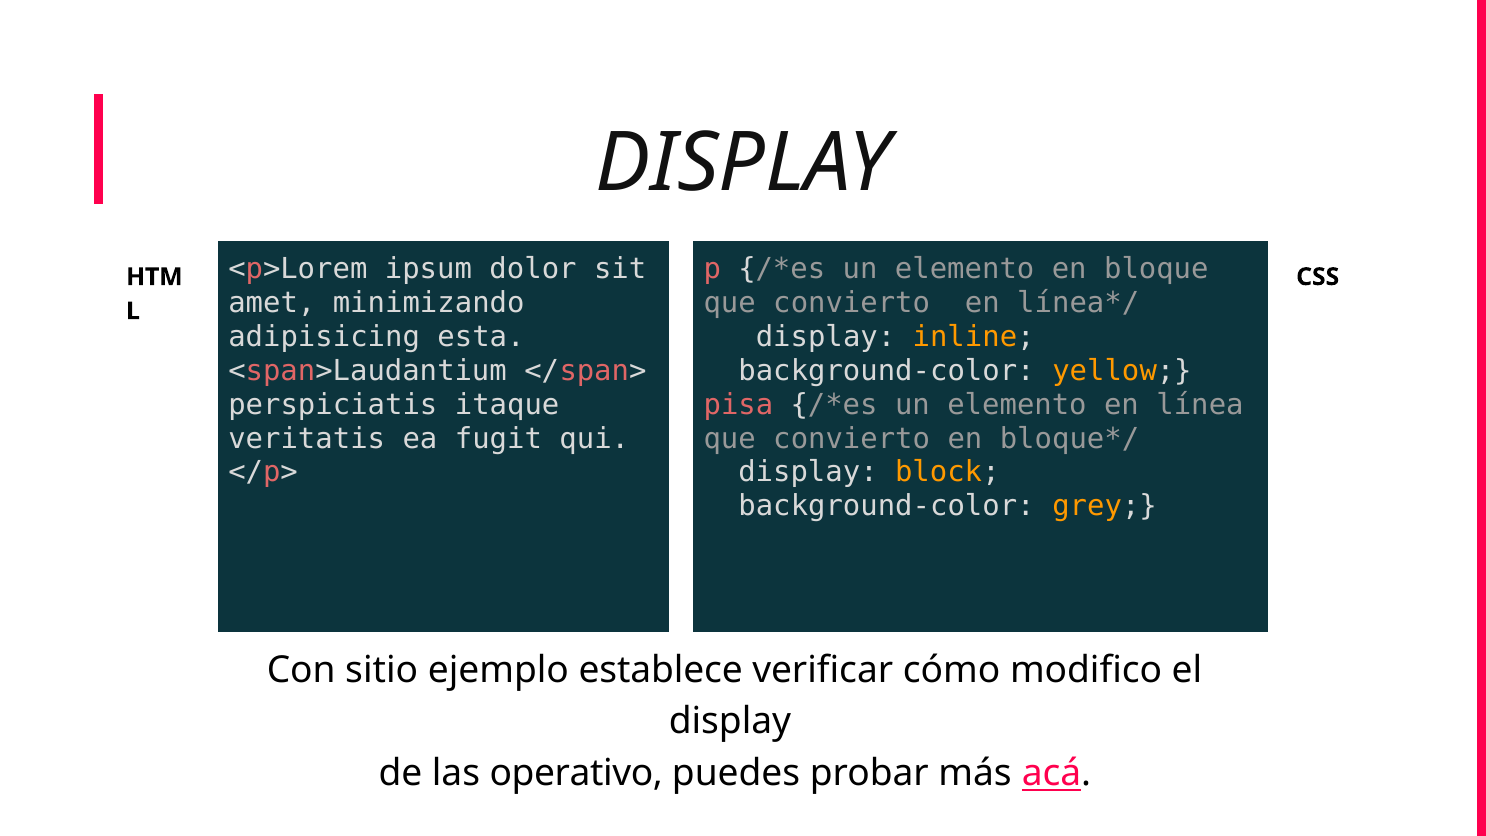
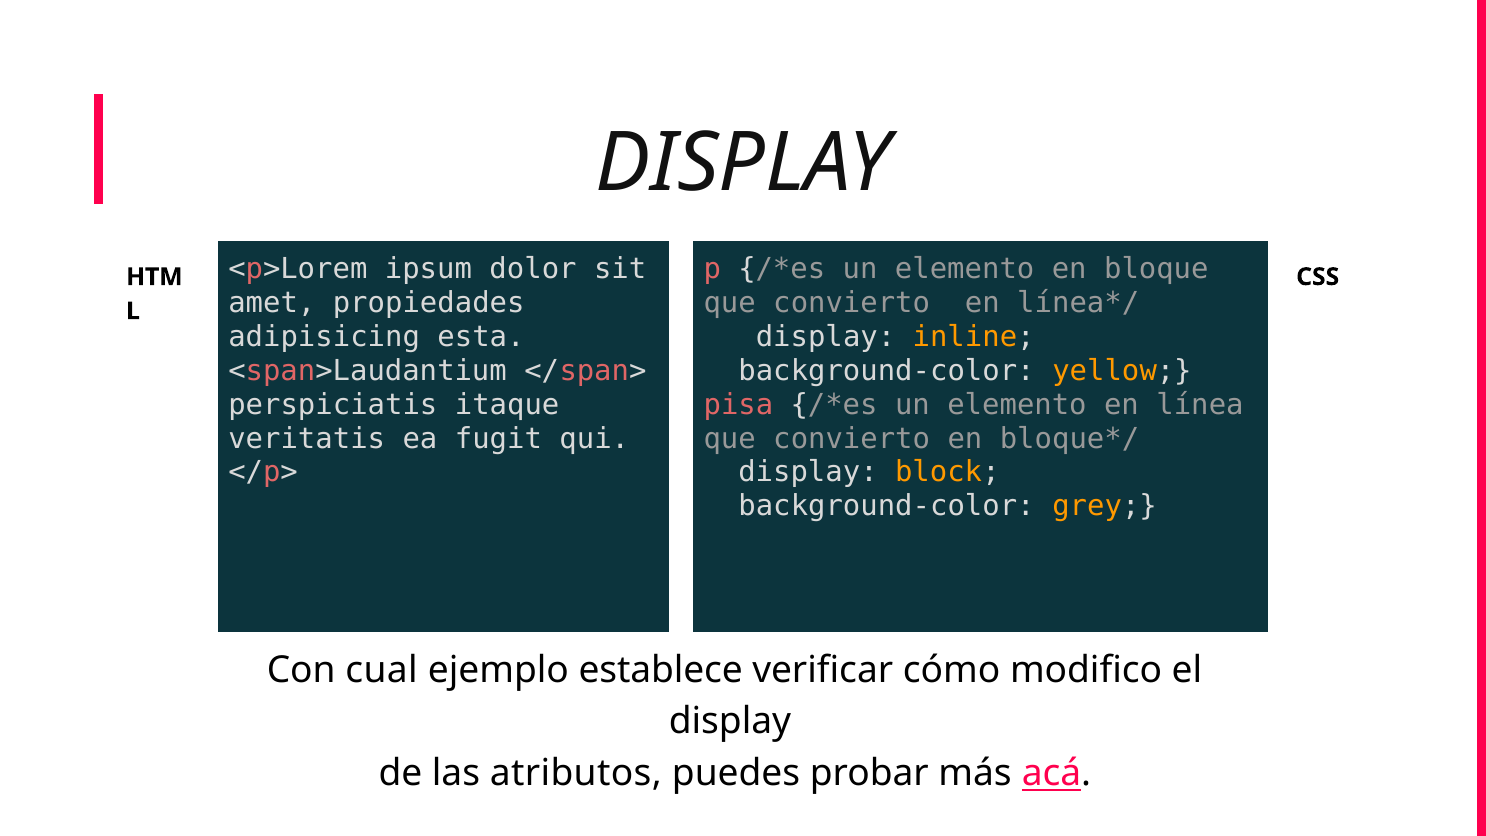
minimizando: minimizando -> propiedades (429, 303)
sitio: sitio -> cual (382, 670)
operativo: operativo -> atributos (576, 773)
